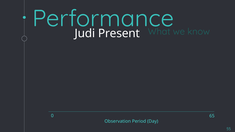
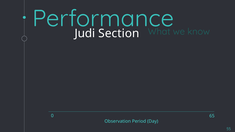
Present: Present -> Section (119, 34)
